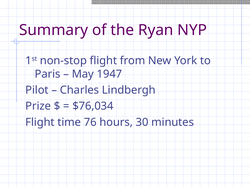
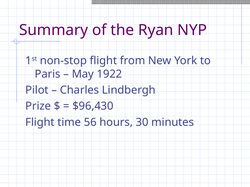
1947: 1947 -> 1922 (109, 74)
$76,034: $76,034 -> $96,430 (93, 106)
76: 76 -> 56 (90, 122)
